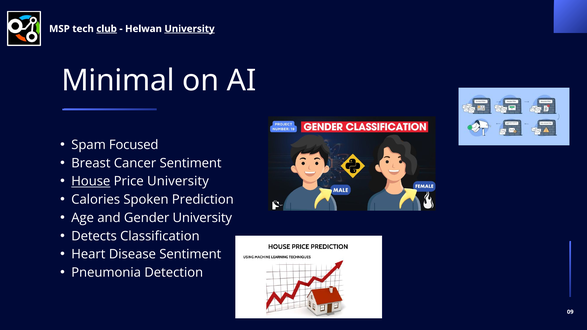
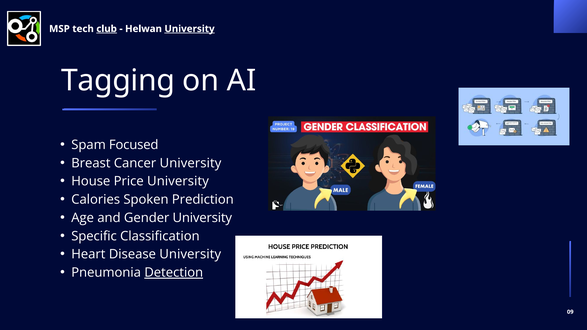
Minimal: Minimal -> Tagging (118, 81)
Cancer Sentiment: Sentiment -> University (190, 163)
House underline: present -> none (91, 181)
Detects: Detects -> Specific (94, 236)
Disease Sentiment: Sentiment -> University (190, 254)
Detection underline: none -> present (174, 273)
